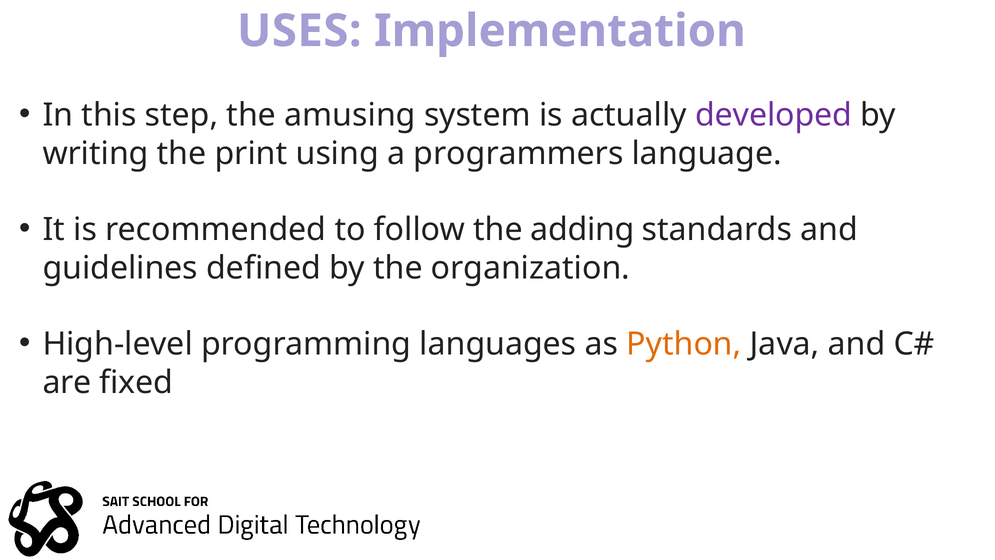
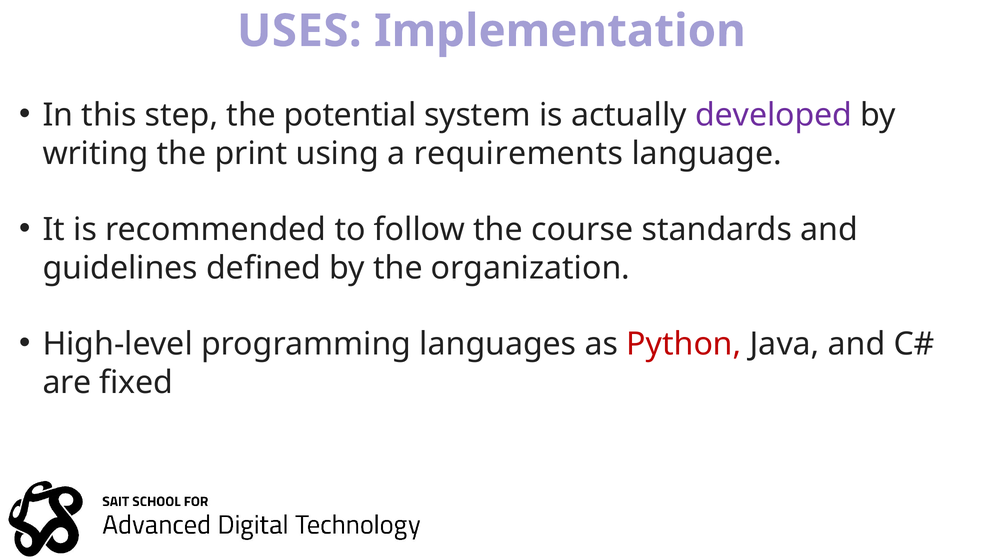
amusing: amusing -> potential (350, 115)
programmers: programmers -> requirements (518, 153)
adding: adding -> course (582, 229)
Python colour: orange -> red (684, 344)
